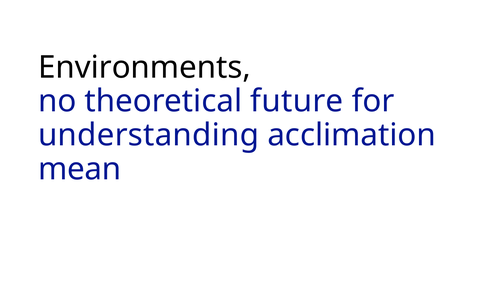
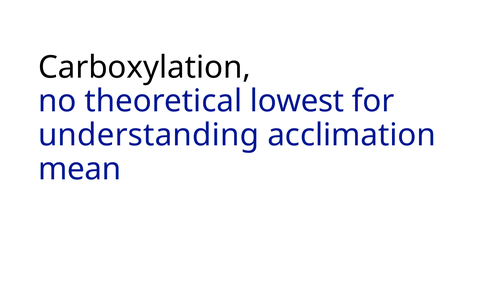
Environments: Environments -> Carboxylation (145, 67)
future: future -> lowest (297, 101)
